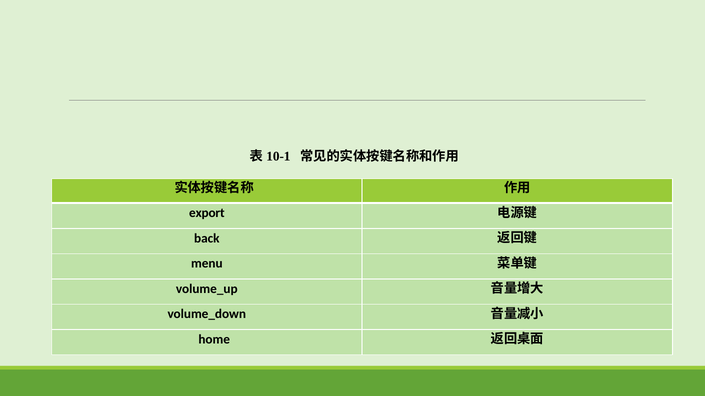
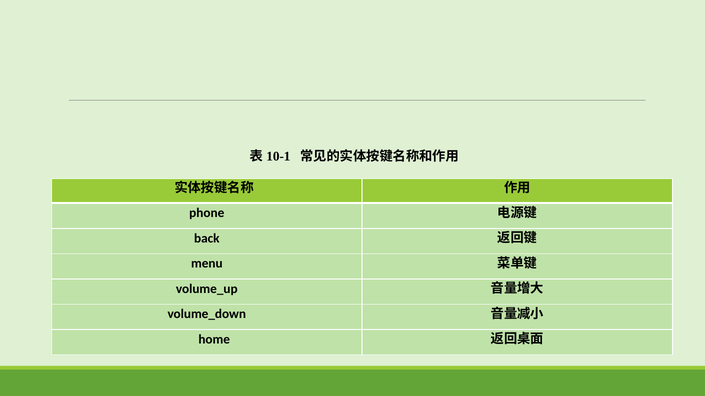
export: export -> phone (207, 213)
